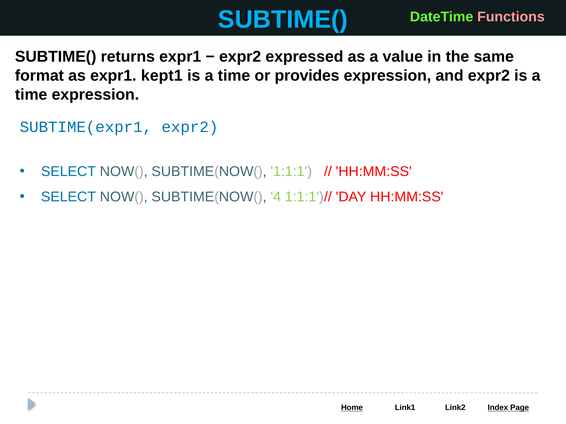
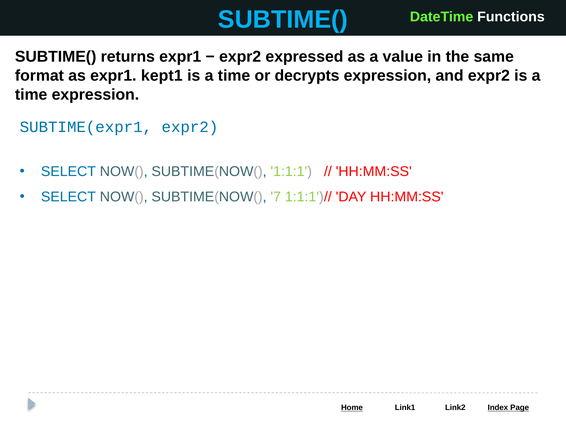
Functions colour: pink -> white (511, 17)
provides: provides -> decrypts (307, 76)
4: 4 -> 7 (276, 197)
